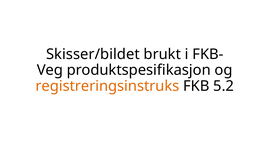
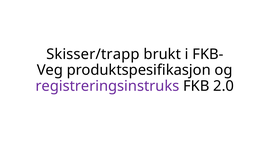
Skisser/bildet: Skisser/bildet -> Skisser/trapp (93, 54)
registreringsinstruks colour: orange -> purple (107, 86)
5.2: 5.2 -> 2.0 (224, 86)
